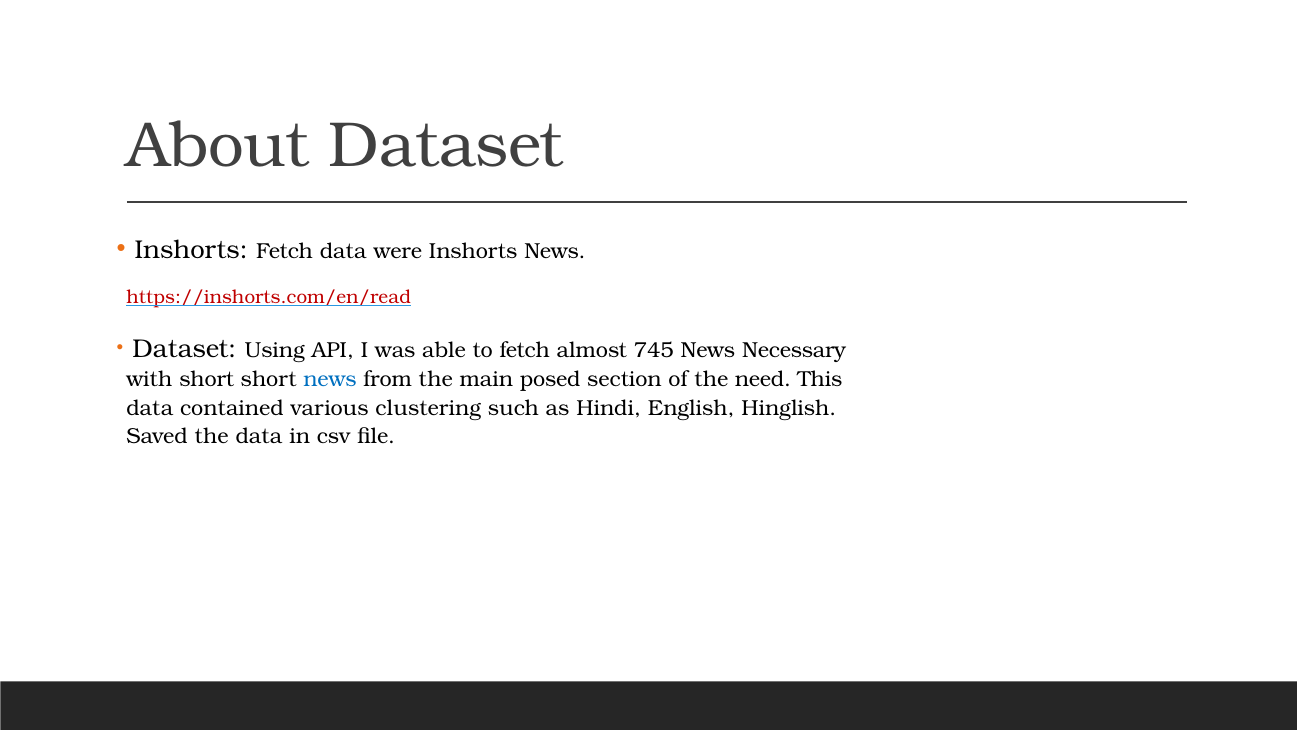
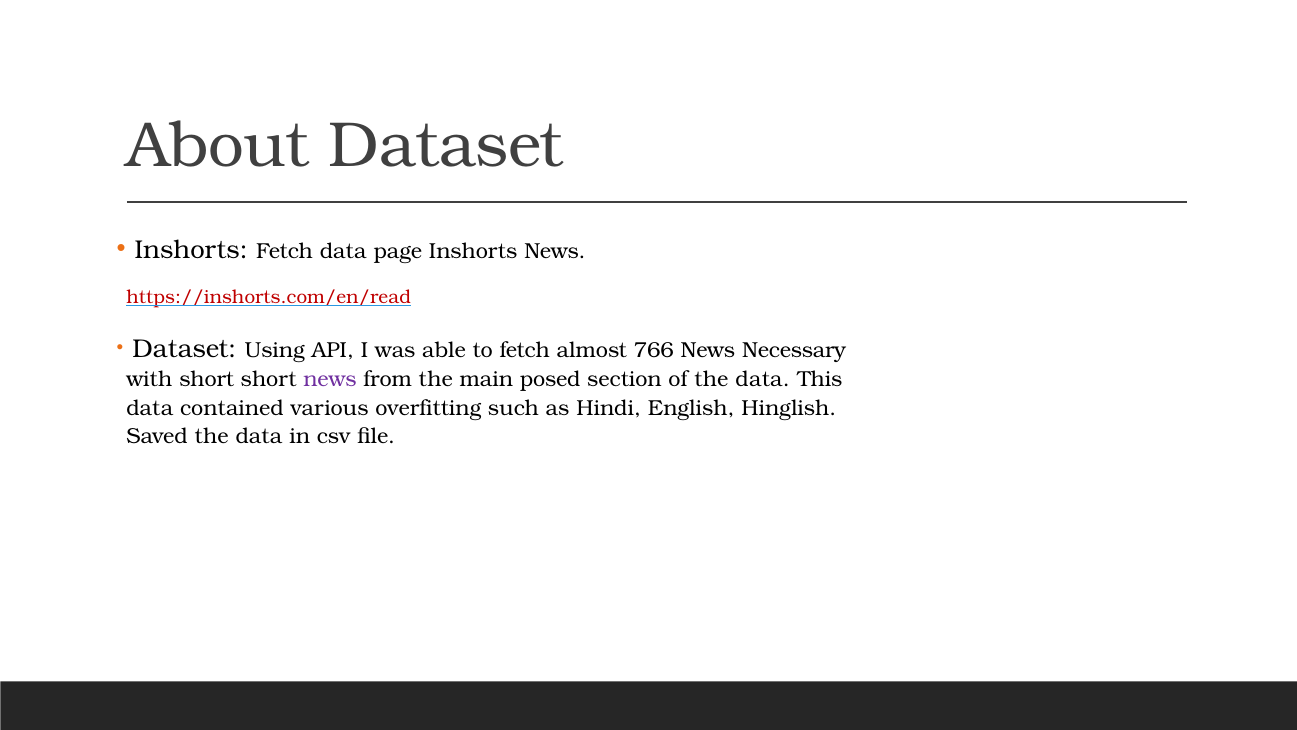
were: were -> page (398, 251)
745: 745 -> 766 (654, 350)
news colour: blue -> purple (330, 380)
of the need: need -> data (763, 380)
clustering: clustering -> overfitting (428, 408)
